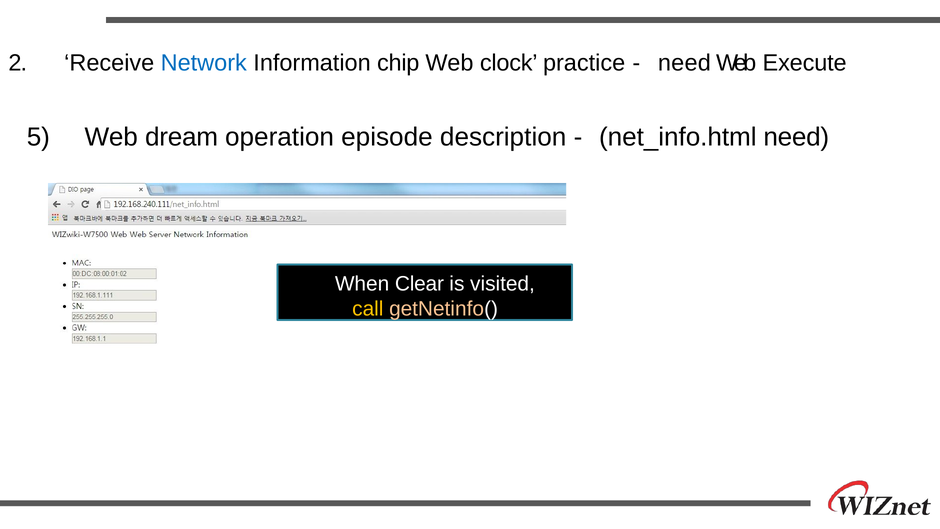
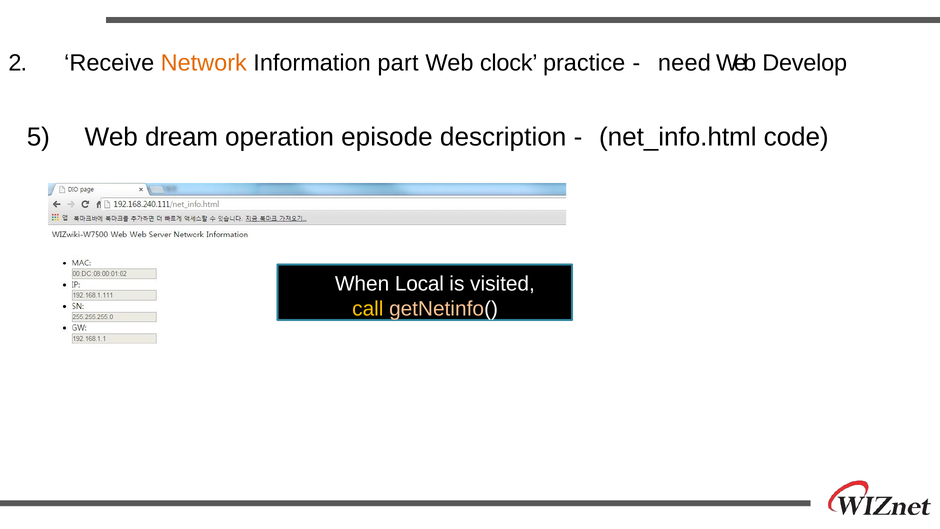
Network colour: blue -> orange (204, 63)
chip: chip -> part (398, 63)
Execute: Execute -> Develop (805, 63)
net_info.html need: need -> code (796, 137)
Clear: Clear -> Local (419, 284)
